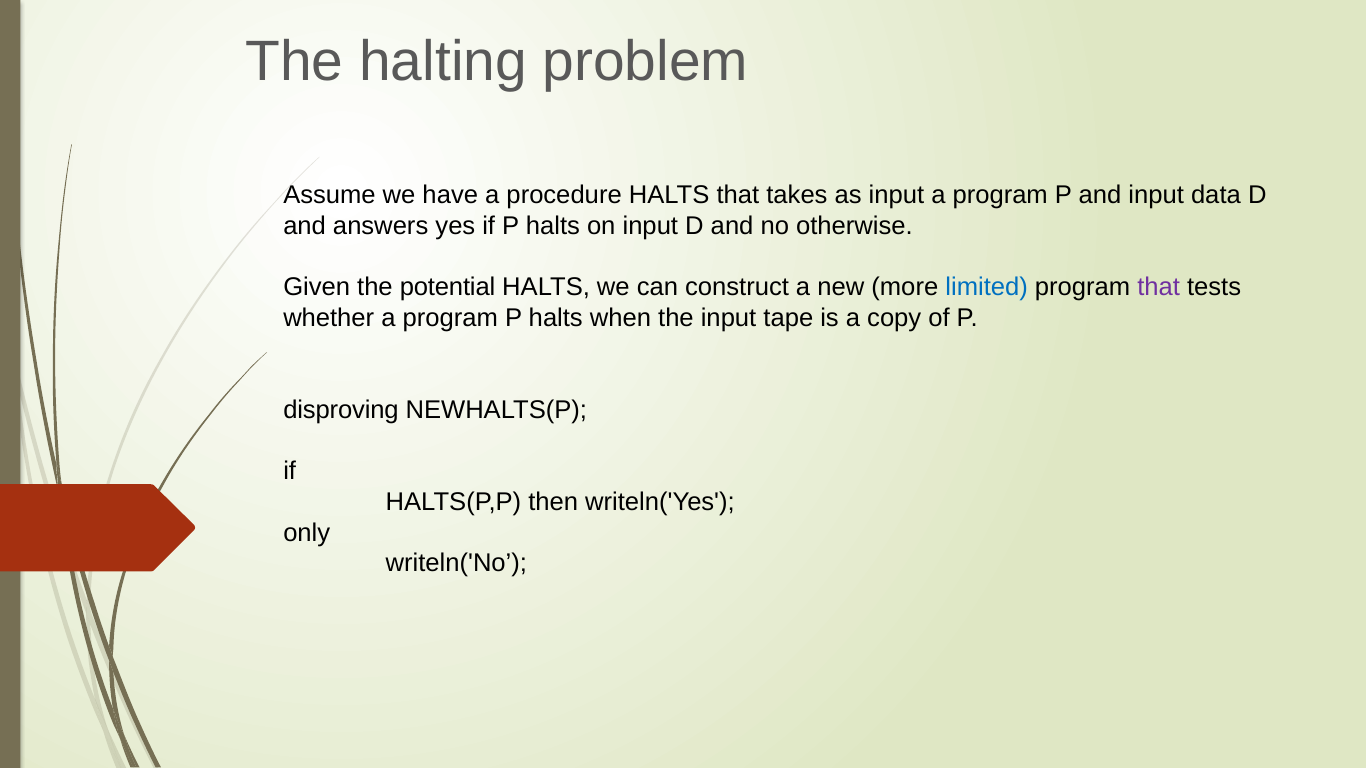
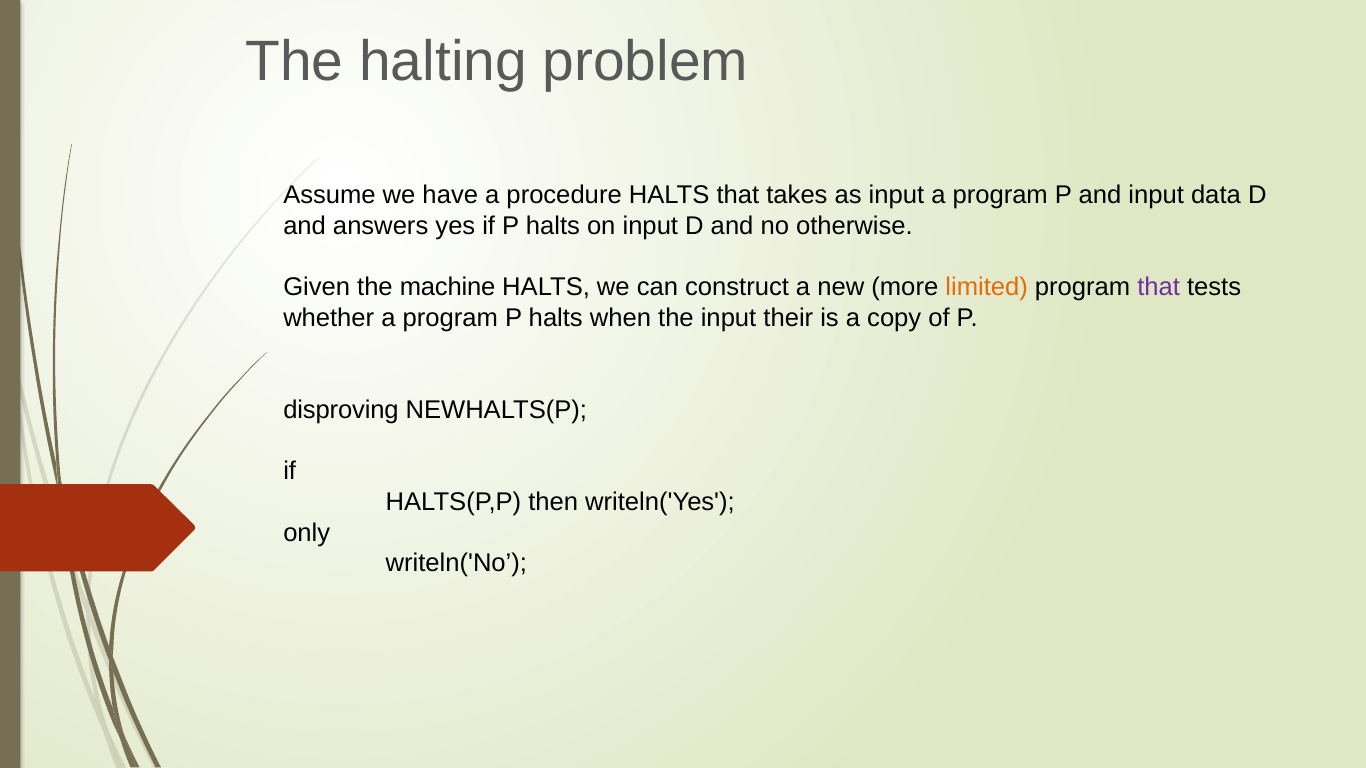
potential: potential -> machine (448, 287)
limited colour: blue -> orange (987, 287)
tape: tape -> their (788, 318)
